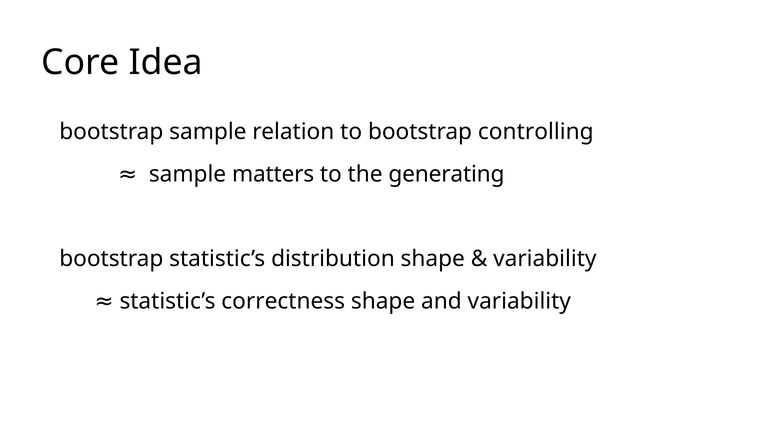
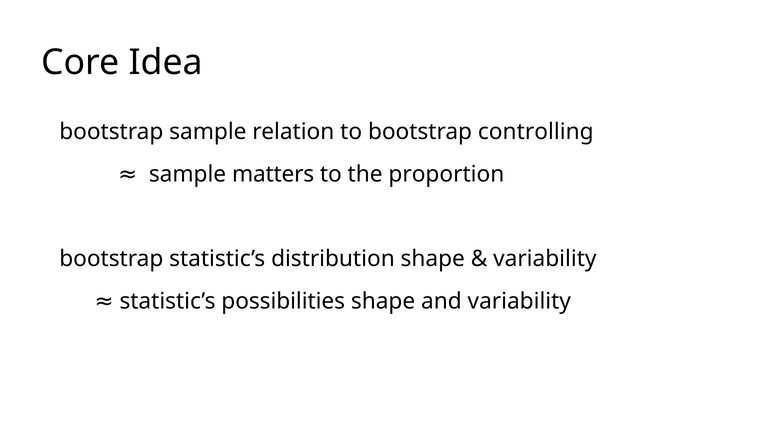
generating: generating -> proportion (446, 174)
correctness: correctness -> possibilities (283, 301)
